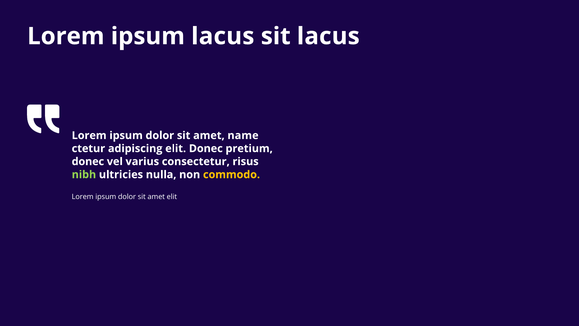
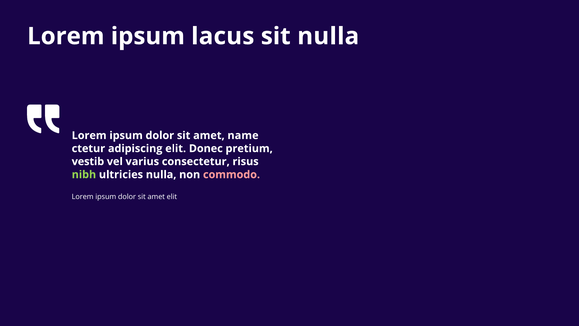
sit lacus: lacus -> nulla (328, 36)
donec: donec -> vestib (88, 161)
commodo colour: yellow -> pink (232, 174)
